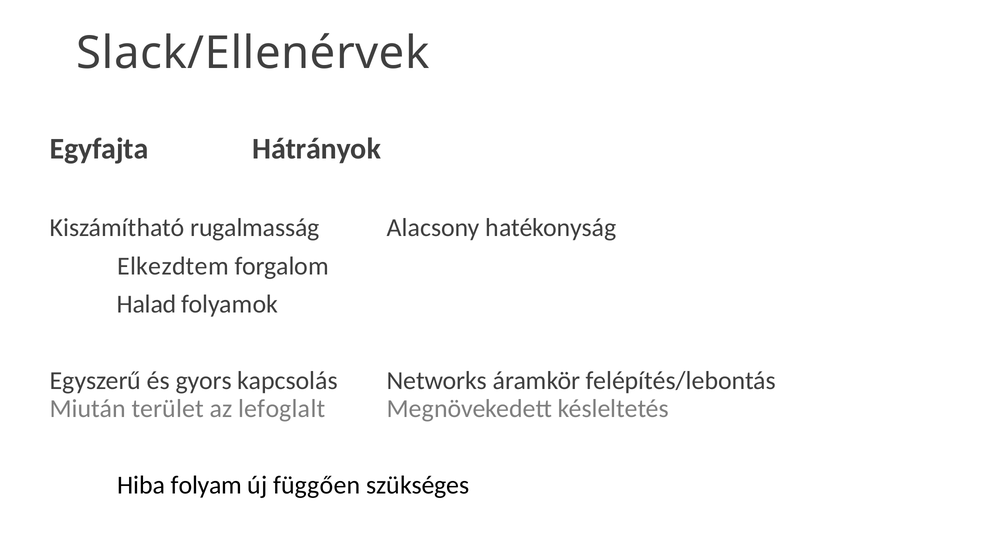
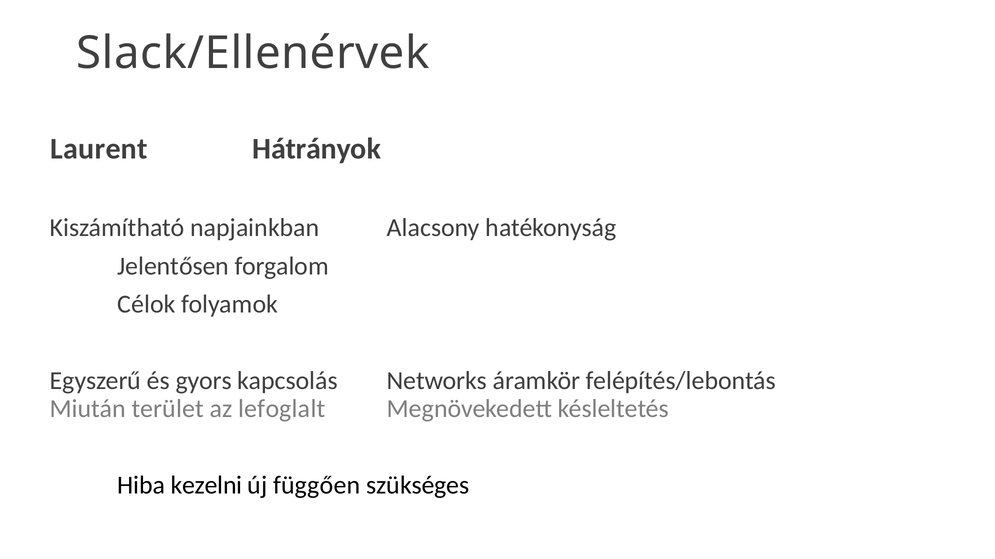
Egyfajta: Egyfajta -> Laurent (99, 149)
rugalmasság: rugalmasság -> napjainkban (255, 228)
Elkezdtem: Elkezdtem -> Jelentősen (173, 266)
Halad: Halad -> Célok (146, 305)
folyam: folyam -> kezelni (206, 486)
